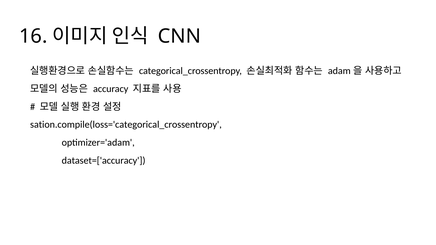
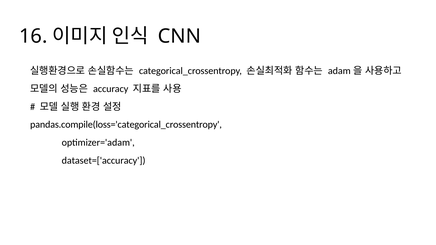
sation.compile(loss='categorical_crossentropy: sation.compile(loss='categorical_crossentropy -> pandas.compile(loss='categorical_crossentropy (126, 125)
